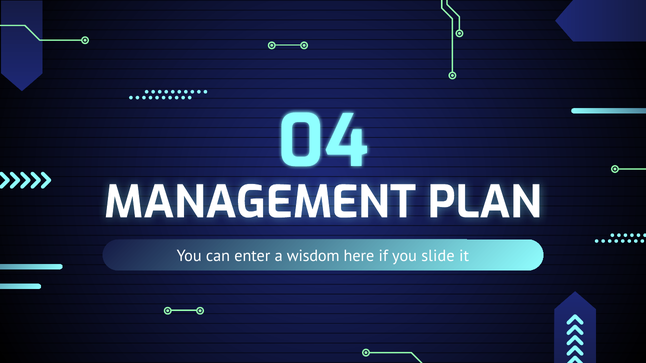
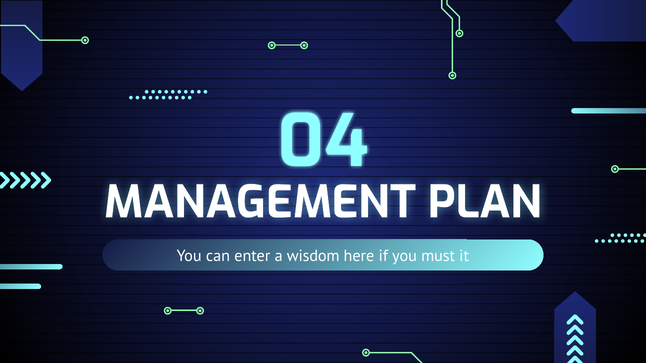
slide: slide -> must (438, 256)
